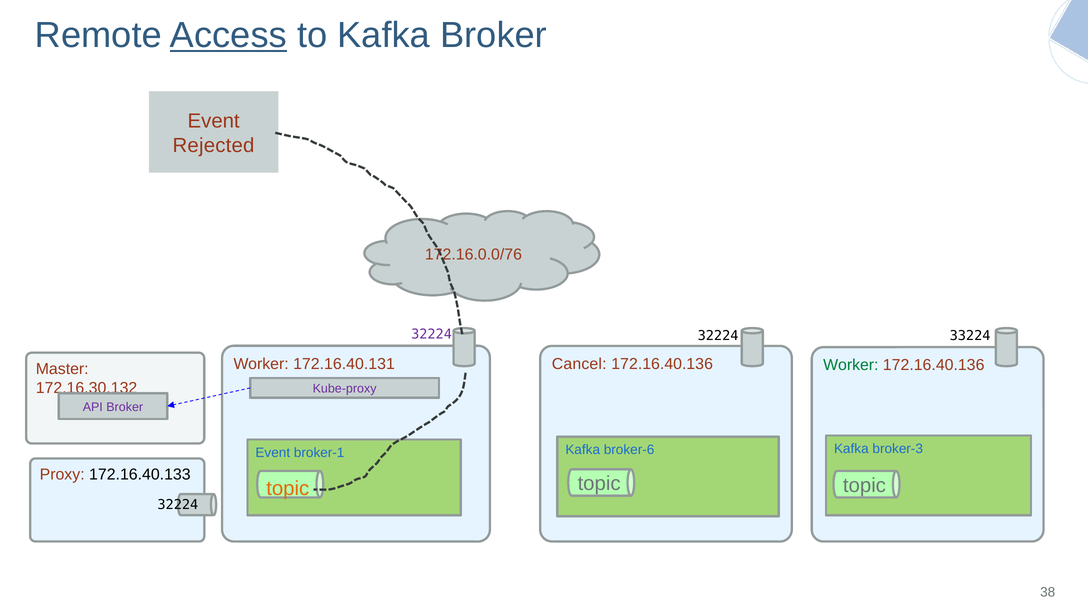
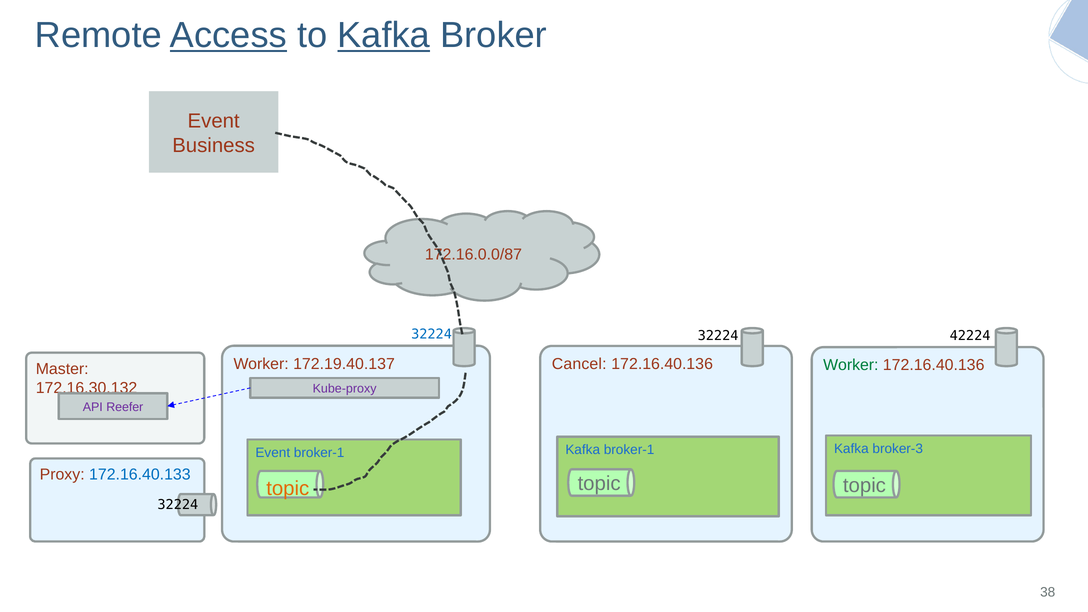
Kafka underline: none -> present (384, 35)
Rejected: Rejected -> Business (214, 146)
172.16.0.0/76: 172.16.0.0/76 -> 172.16.0.0/87 (473, 255)
32224 colour: purple -> blue (432, 334)
33224: 33224 -> 42224 (970, 336)
172.16.40.131: 172.16.40.131 -> 172.19.40.137 (344, 364)
API Broker: Broker -> Reefer (125, 407)
Kafka broker-6: broker-6 -> broker-1 (629, 450)
172.16.40.133 colour: black -> blue (140, 475)
